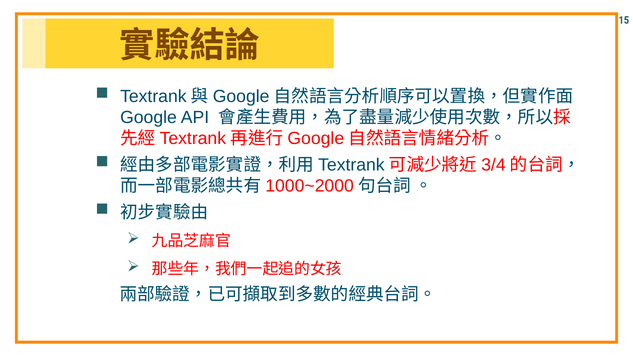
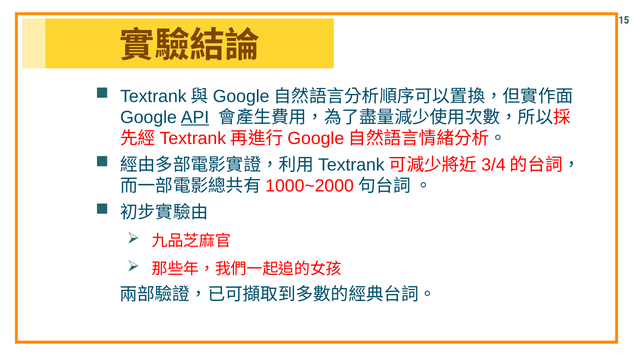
API underline: none -> present (195, 118)
